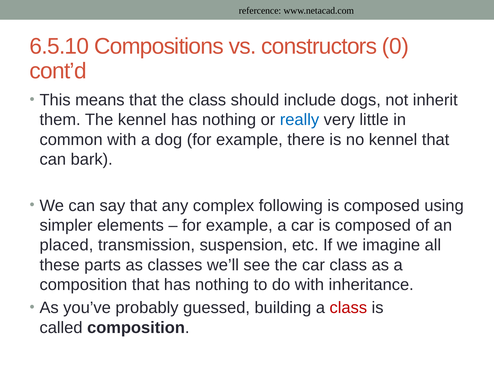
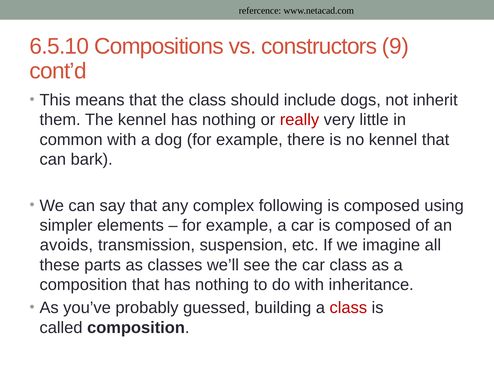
0: 0 -> 9 (395, 46)
really colour: blue -> red (300, 120)
placed: placed -> avoids (66, 245)
